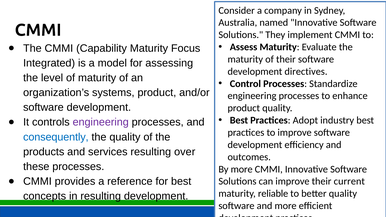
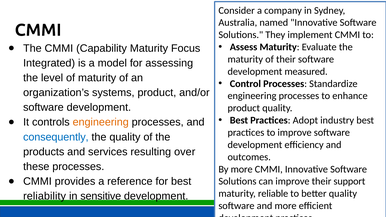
directives: directives -> measured (306, 71)
engineering colour: purple -> orange (101, 122)
current: current -> support (349, 181)
concepts: concepts -> reliability (45, 196)
in resulting: resulting -> sensitive (101, 196)
